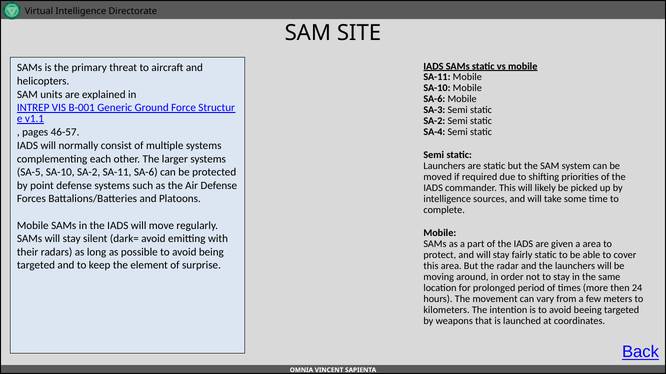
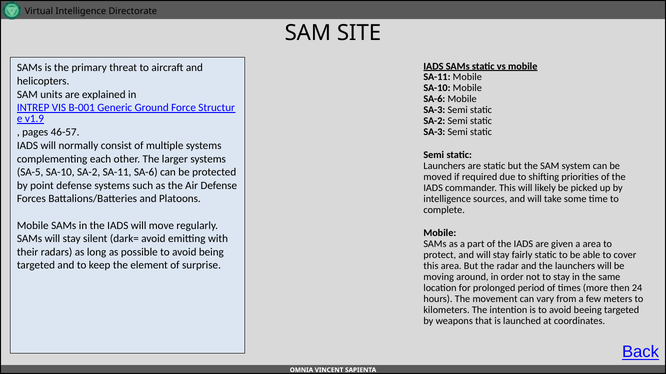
v1.1: v1.1 -> v1.9 (34, 119)
SA-4: SA-4 -> SA-3 (434, 132)
